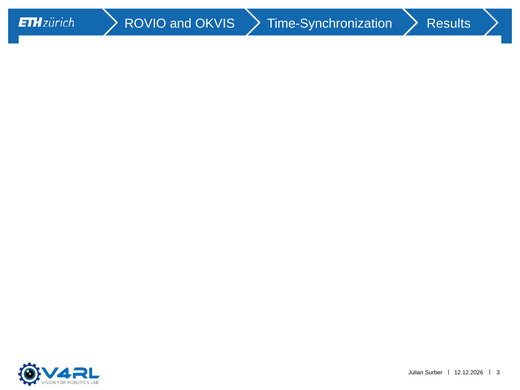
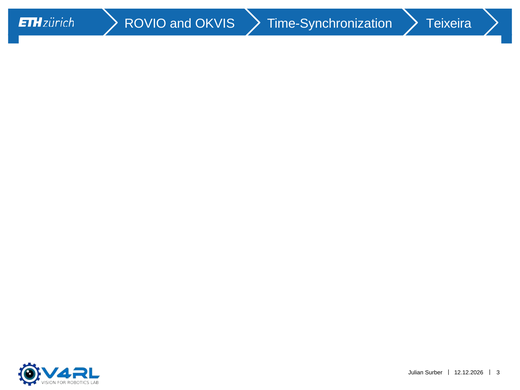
Results: Results -> Teixeira (449, 23)
